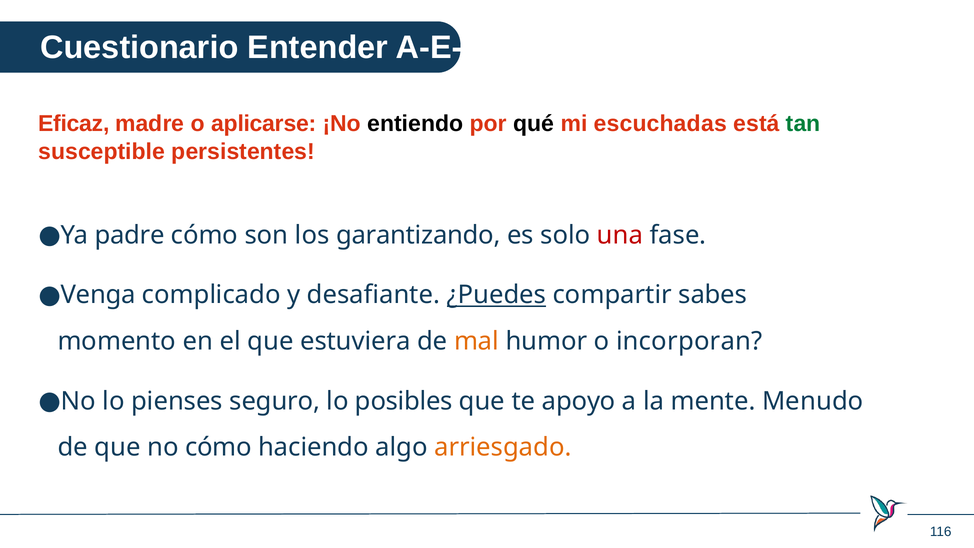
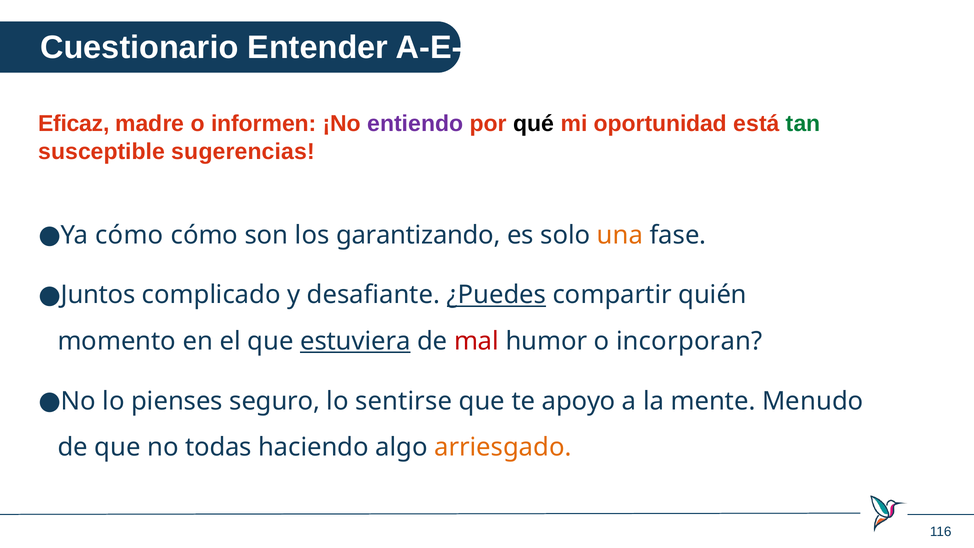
aplicarse: aplicarse -> informen (264, 124)
entiendo colour: black -> purple (415, 124)
escuchadas: escuchadas -> oportunidad (660, 124)
persistentes: persistentes -> sugerencias (243, 151)
Ya padre: padre -> cómo (129, 235)
una colour: red -> orange (620, 235)
Venga: Venga -> Juntos (98, 295)
sabes: sabes -> quién (713, 295)
estuviera underline: none -> present (355, 341)
mal colour: orange -> red (476, 341)
posibles: posibles -> sentirse (404, 401)
no cómo: cómo -> todas (218, 447)
